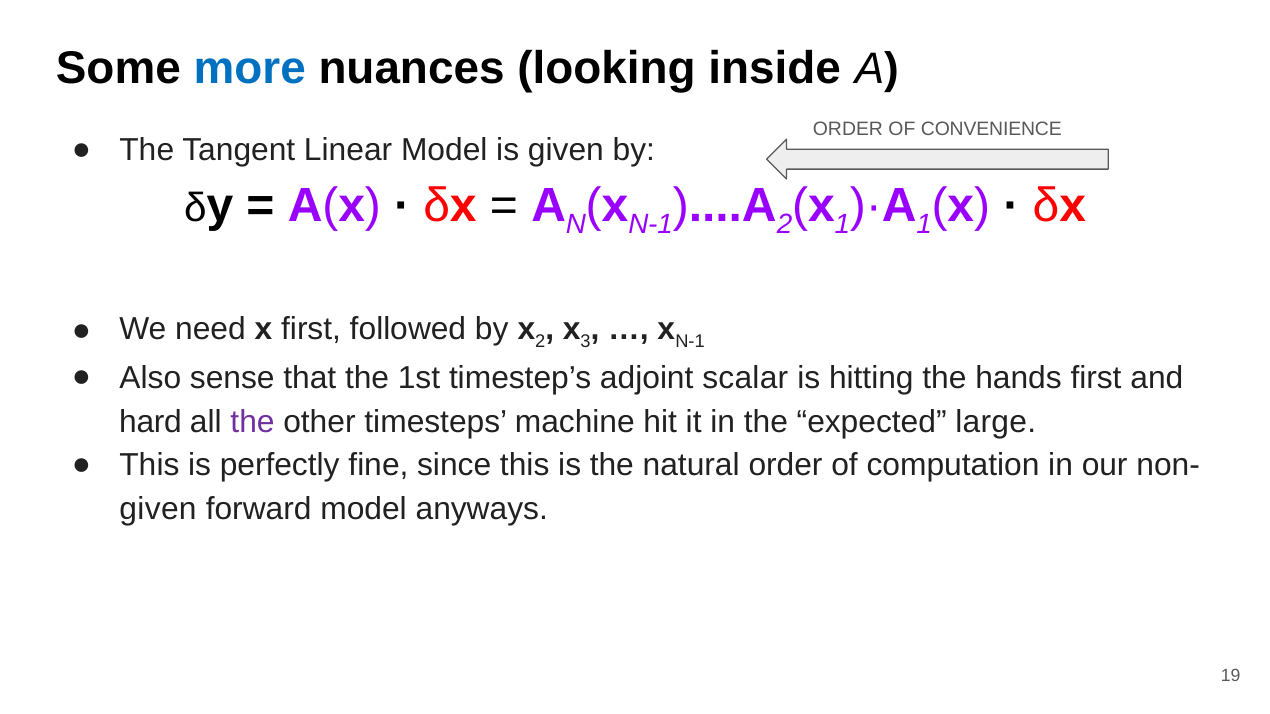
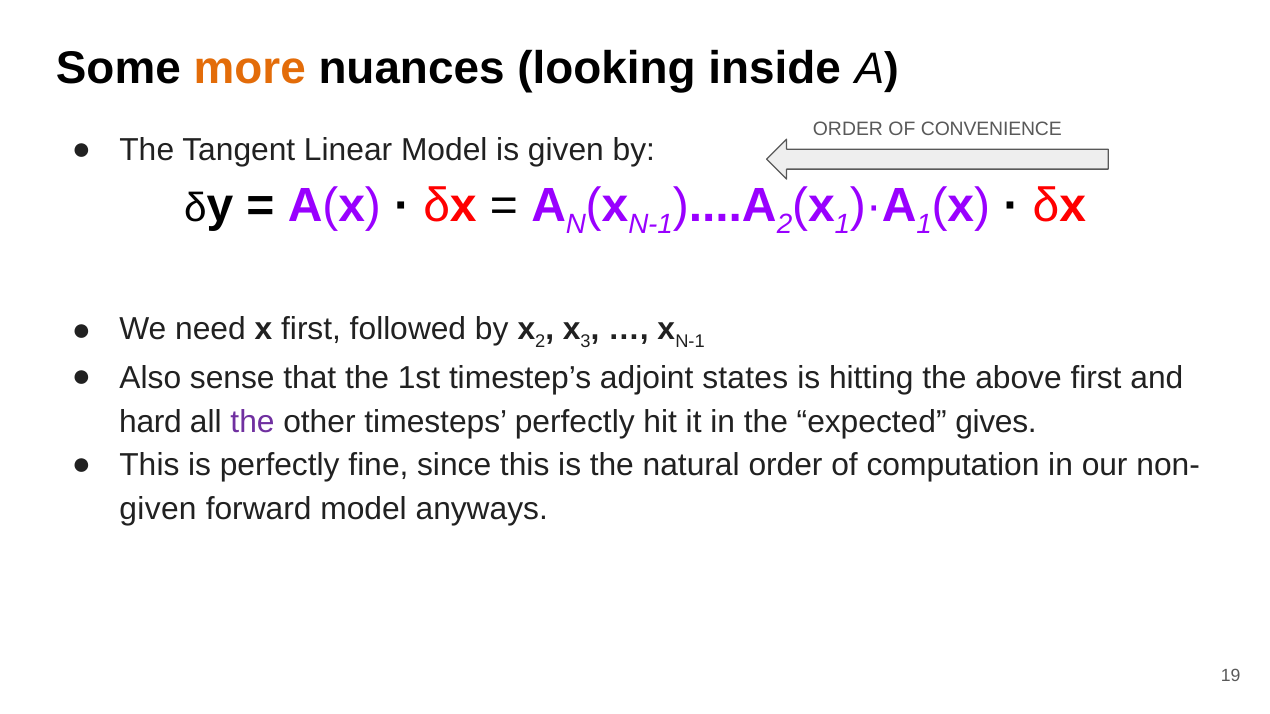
more colour: blue -> orange (250, 69)
scalar: scalar -> states (745, 378)
hands: hands -> above (1019, 378)
timesteps machine: machine -> perfectly (575, 422)
large: large -> gives (996, 422)
